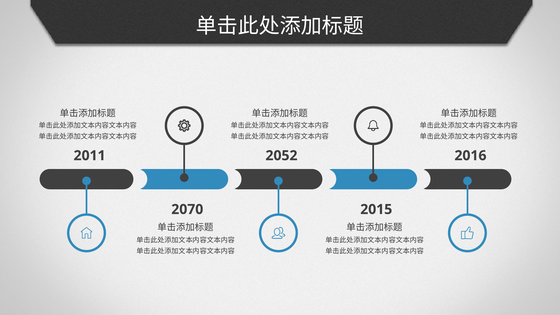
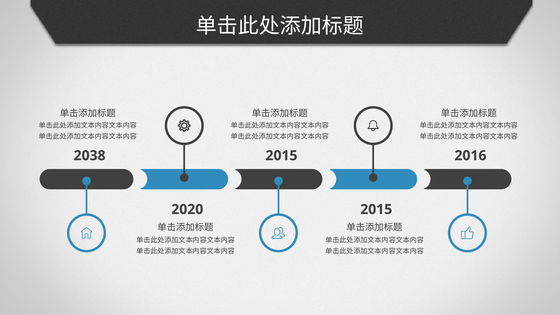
2011: 2011 -> 2038 (90, 156)
2052: 2052 -> 2015 (281, 156)
2070: 2070 -> 2020 (187, 209)
